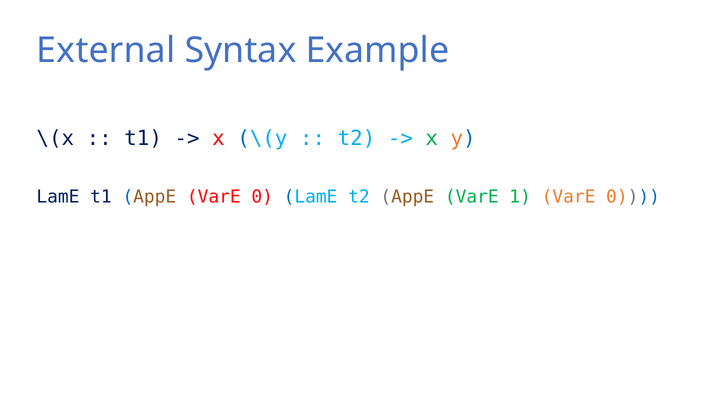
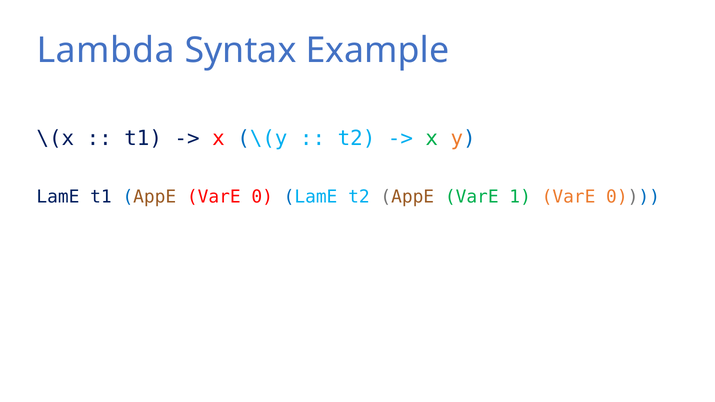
External: External -> Lambda (106, 50)
